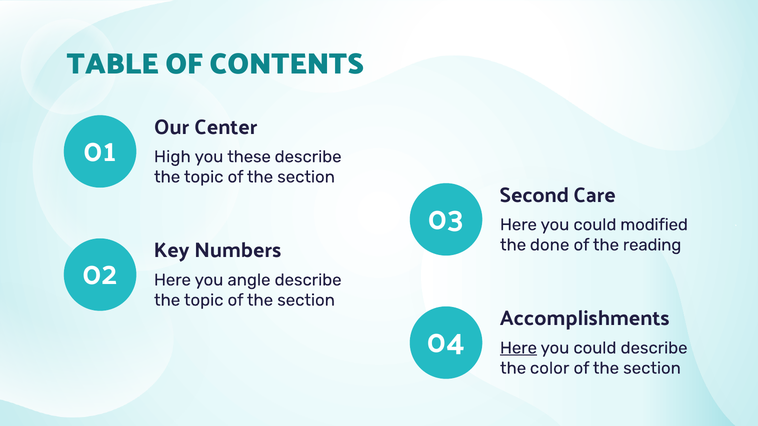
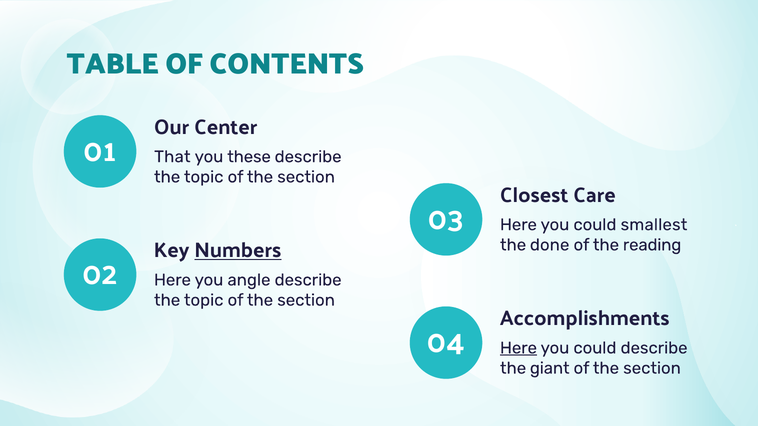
High: High -> That (172, 157)
Second: Second -> Closest (534, 195)
modified: modified -> smallest (654, 225)
Numbers underline: none -> present (238, 251)
color: color -> giant (550, 368)
